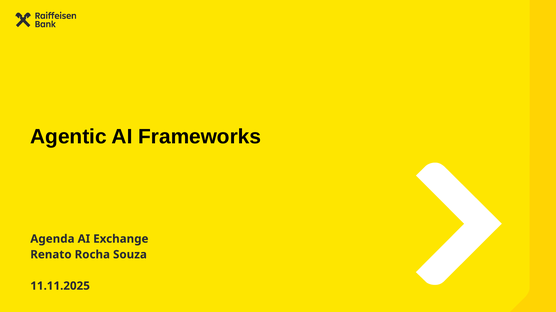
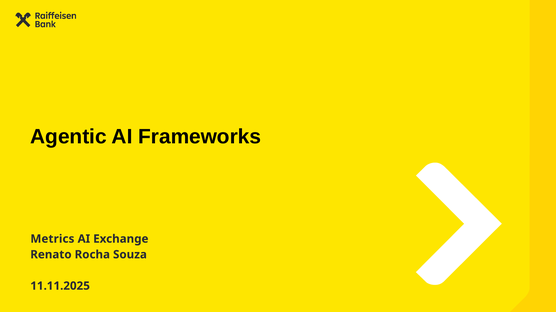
Agenda: Agenda -> Metrics (52, 239)
